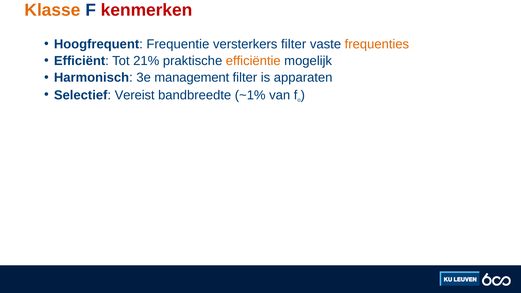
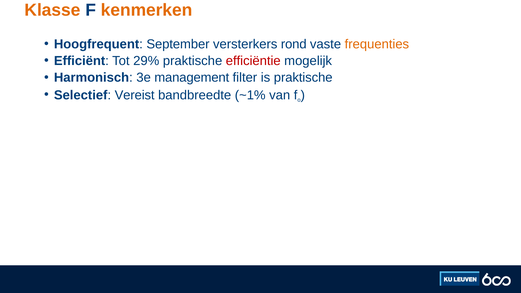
kenmerken colour: red -> orange (147, 10)
Frequentie: Frequentie -> September (178, 44)
versterkers filter: filter -> rond (294, 44)
21%: 21% -> 29% (146, 61)
efficiëntie colour: orange -> red (253, 61)
is apparaten: apparaten -> praktische (303, 78)
